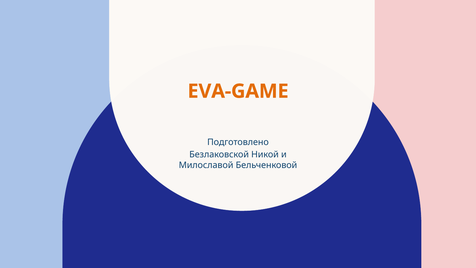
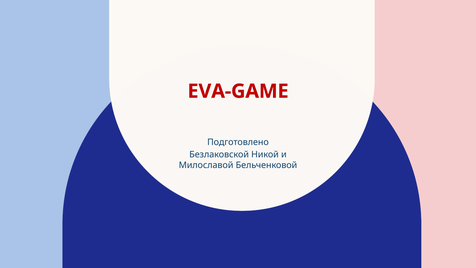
EVA-GAME colour: orange -> red (238, 91)
